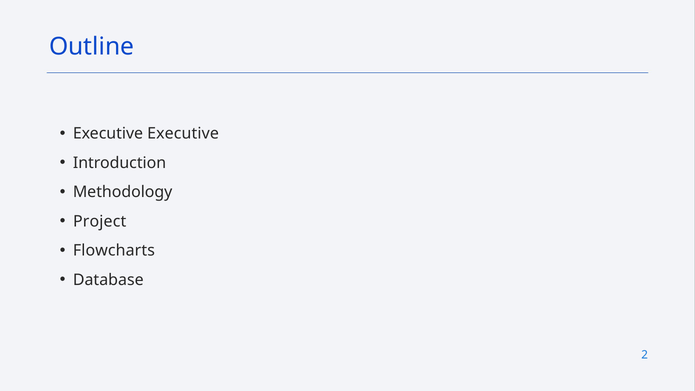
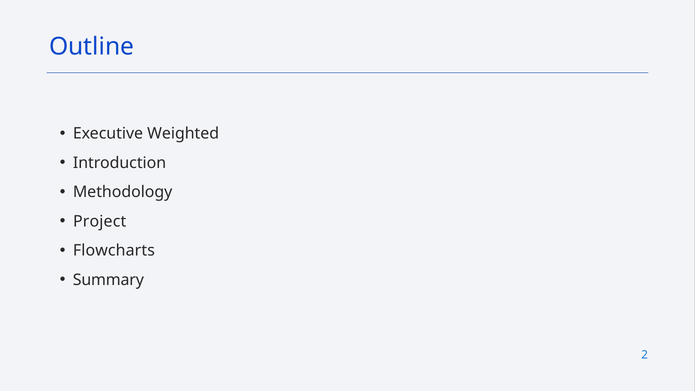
Executive Executive: Executive -> Weighted (183, 134)
Database: Database -> Summary (108, 280)
